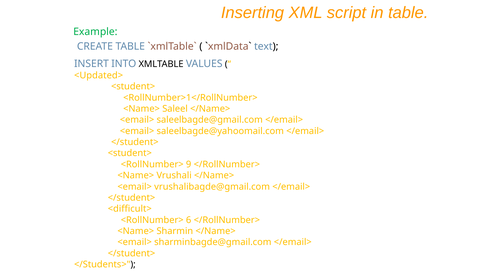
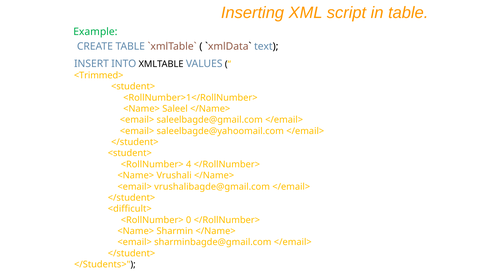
<Updated>: <Updated> -> <Trimmed> (99, 75)
9: 9 -> 4 (189, 164)
6: 6 -> 0 (189, 220)
